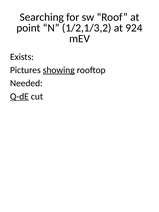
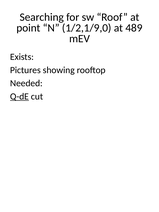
1/2,1/3,2: 1/2,1/3,2 -> 1/2,1/9,0 (87, 28)
924: 924 -> 489 (134, 28)
showing underline: present -> none (59, 70)
